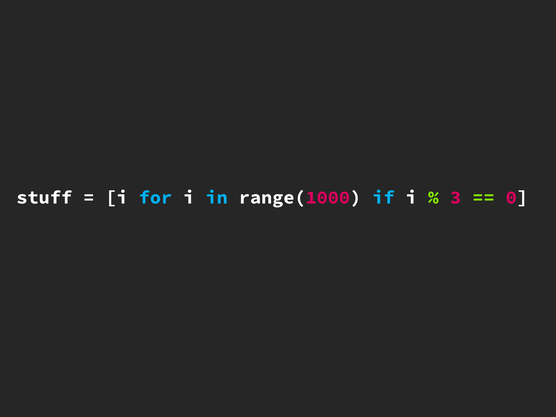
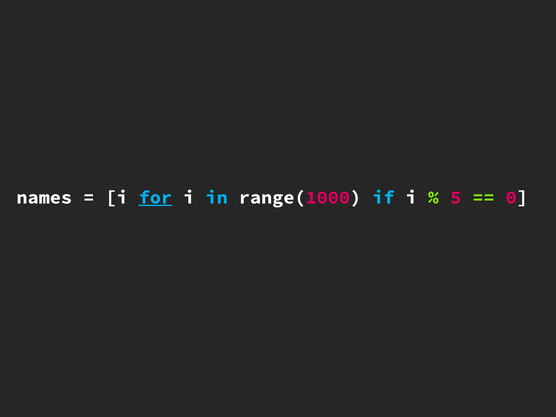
stuff: stuff -> names (44, 197)
for underline: none -> present (155, 197)
3: 3 -> 5 (456, 197)
